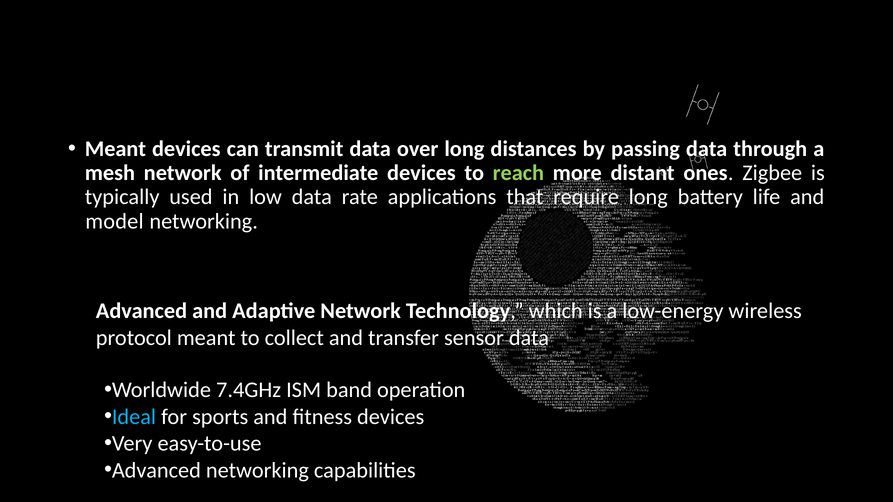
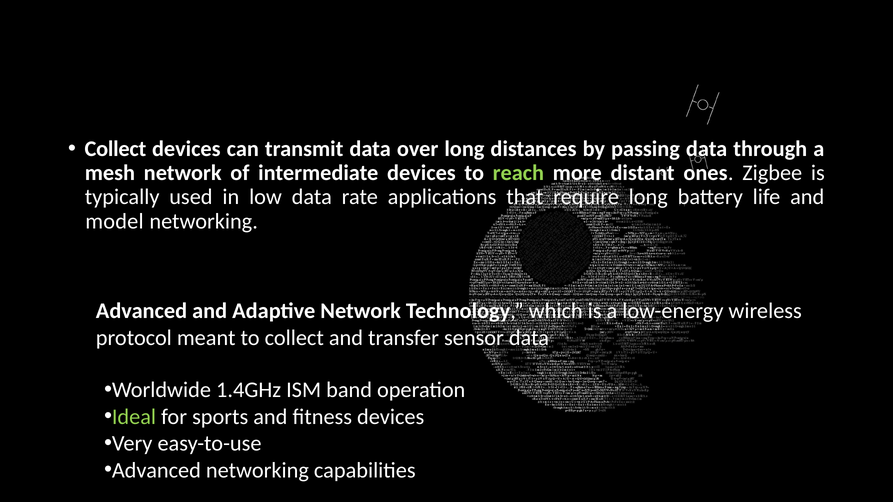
Meant: Meant -> Collect (115, 149)
7.4GHz: 7.4GHz -> 1.4GHz (249, 390)
Ideal colour: light blue -> light green (134, 417)
